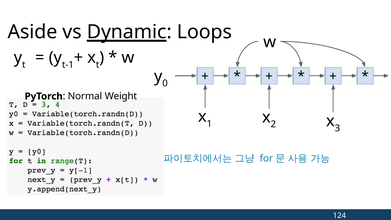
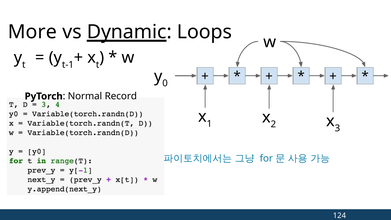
Aside: Aside -> More (32, 32)
Weight: Weight -> Record (121, 96)
